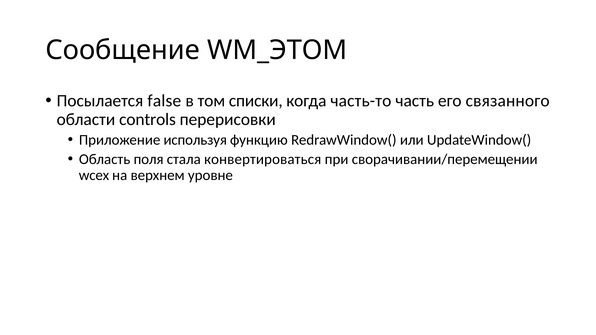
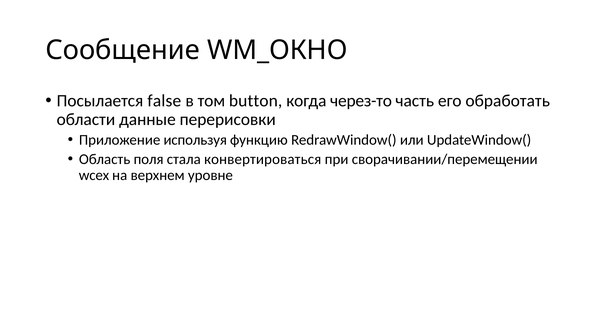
WM_ЭТОМ: WM_ЭТОМ -> WM_ОКНО (277, 50)
списки: списки -> button (256, 101)
часть-то: часть-то -> через-то (361, 101)
связанного: связанного -> обработать (508, 101)
controls: controls -> данные (147, 120)
